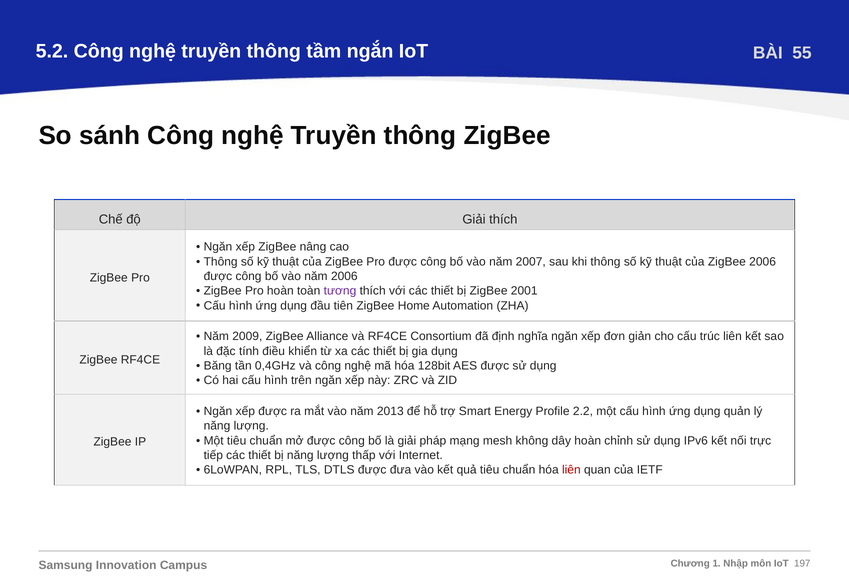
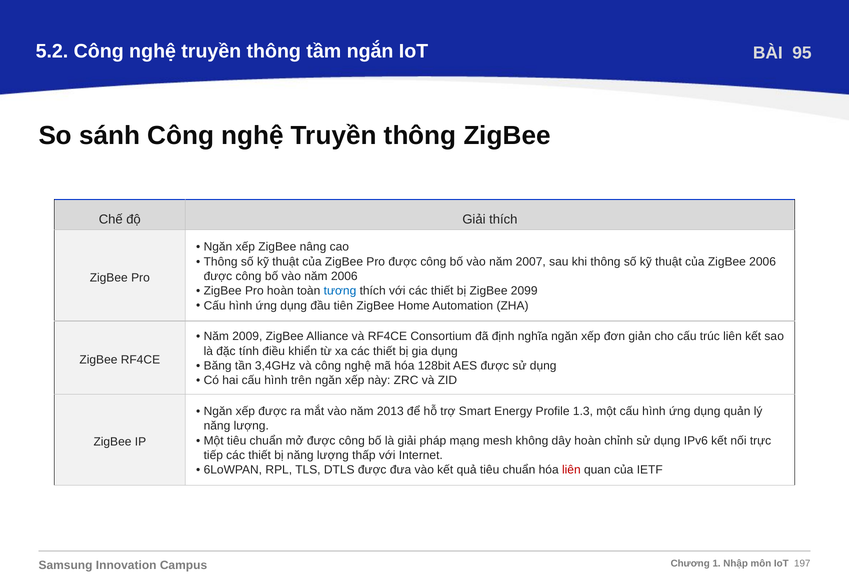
55: 55 -> 95 (802, 53)
tương colour: purple -> blue (340, 291)
2001: 2001 -> 2099 (524, 291)
0,4GHz: 0,4GHz -> 3,4GHz (275, 366)
2.2: 2.2 -> 1.3 (583, 411)
